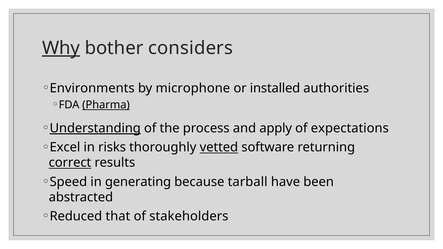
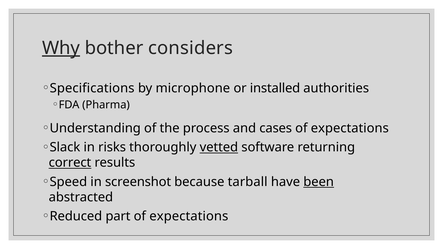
Environments: Environments -> Specifications (92, 88)
Pharma underline: present -> none (106, 105)
Understanding underline: present -> none (95, 128)
apply: apply -> cases (276, 128)
Excel: Excel -> Slack (65, 147)
generating: generating -> screenshot (138, 182)
been underline: none -> present (319, 182)
that: that -> part (118, 216)
stakeholders: stakeholders -> expectations (189, 216)
